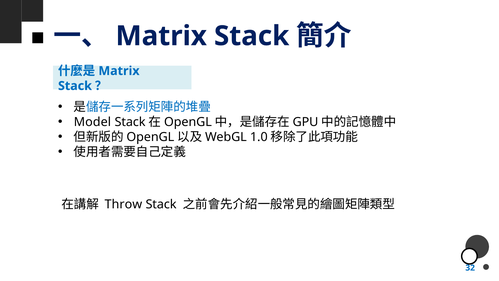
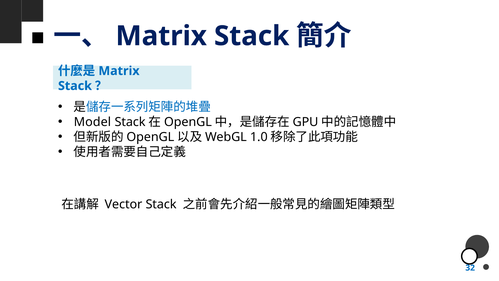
Throw: Throw -> Vector (123, 204)
